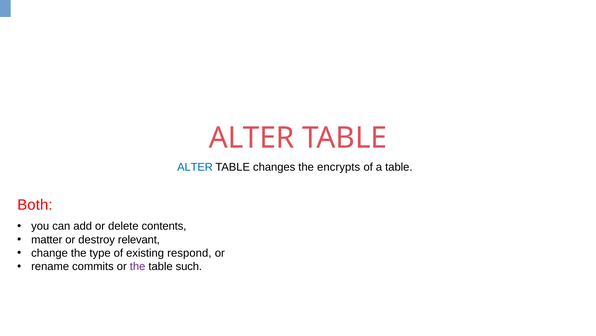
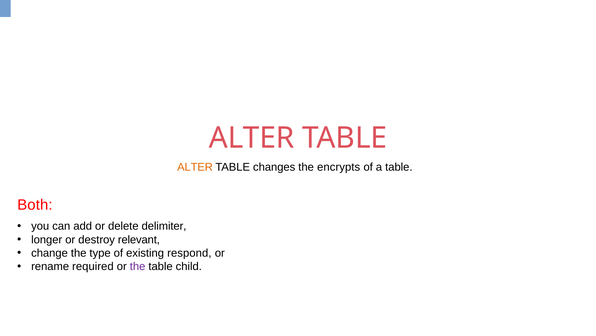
ALTER colour: blue -> orange (195, 167)
contents: contents -> delimiter (164, 226)
matter: matter -> longer (47, 239)
commits: commits -> required (93, 266)
such: such -> child (189, 266)
